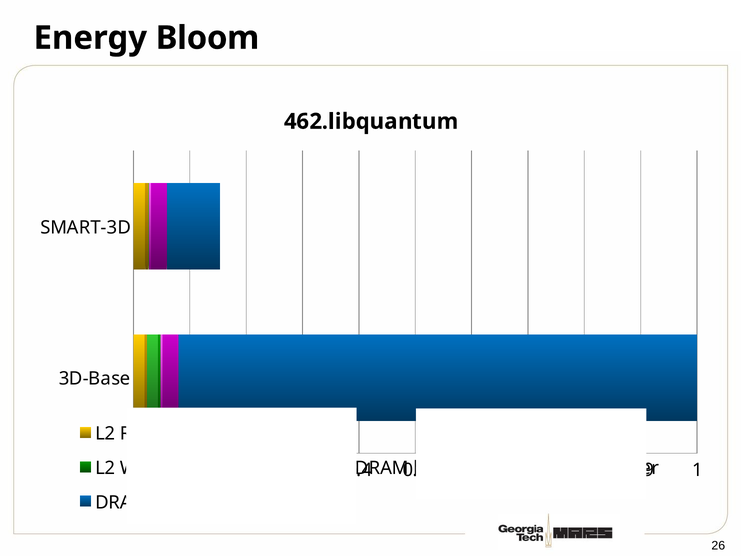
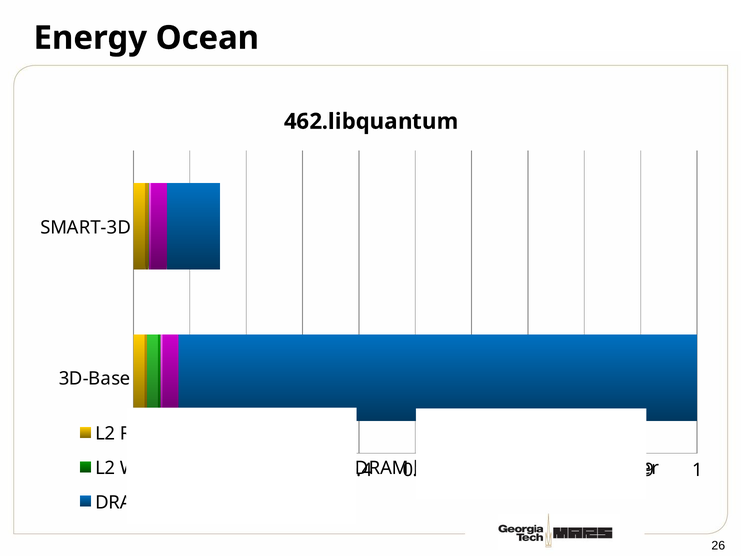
Bloom: Bloom -> Ocean (207, 38)
